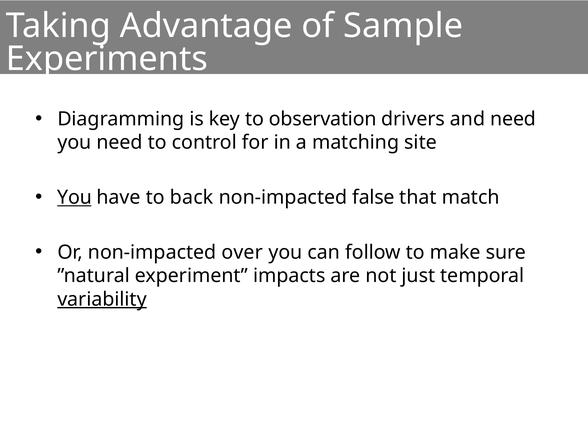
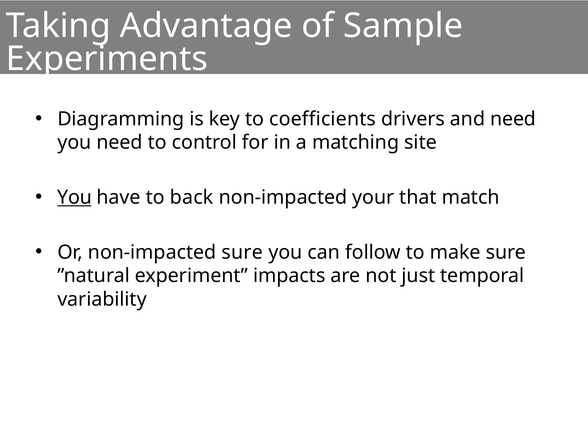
observation: observation -> coefficients (323, 119)
false: false -> your (373, 197)
non-impacted over: over -> sure (242, 252)
variability underline: present -> none (102, 299)
